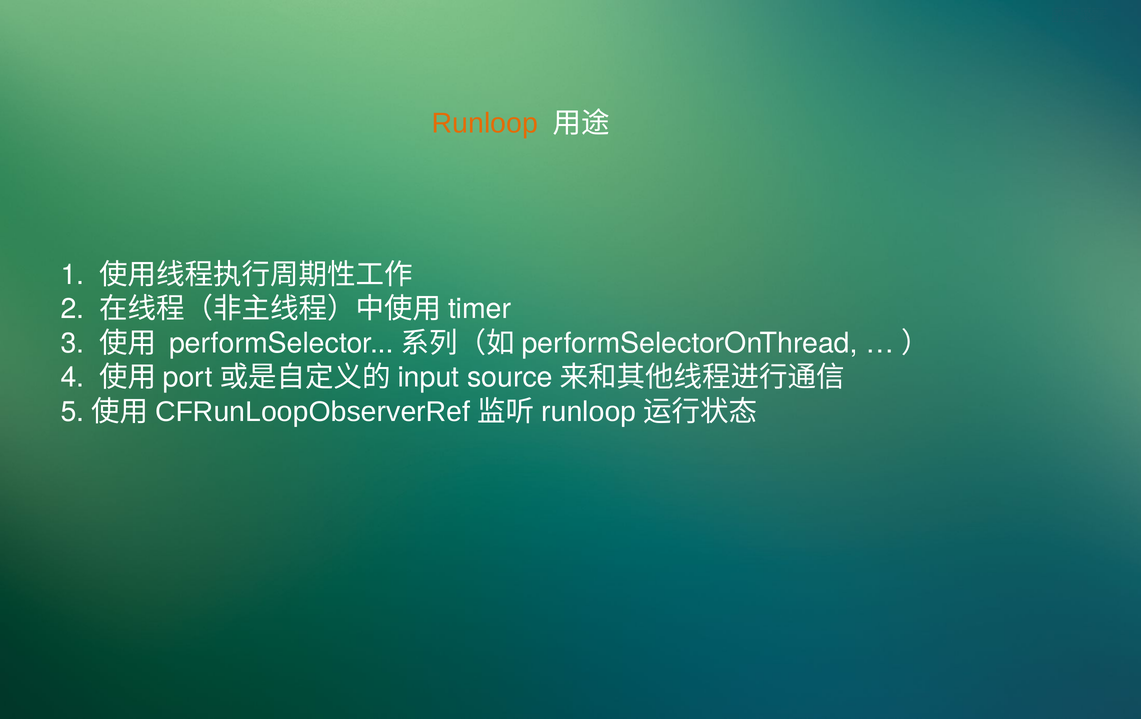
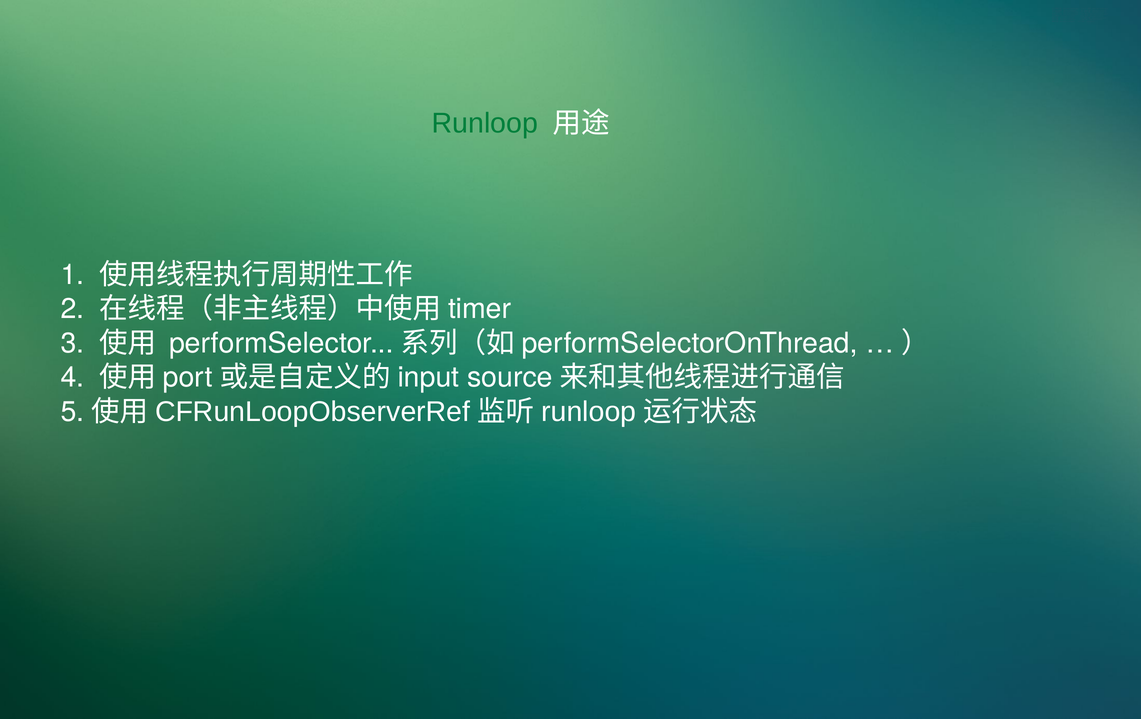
Runloop colour: orange -> green (485, 123)
